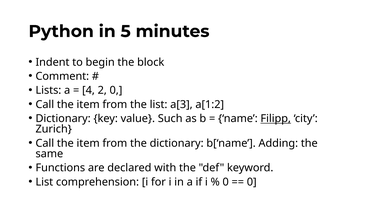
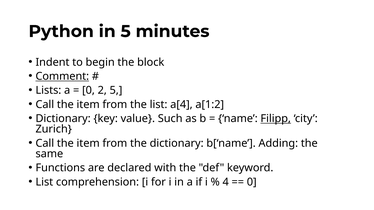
Comment underline: none -> present (62, 76)
4: 4 -> 0 (88, 91)
2 0: 0 -> 5 (116, 91)
a[3: a[3 -> a[4 (181, 105)
0: 0 -> 4 (226, 182)
